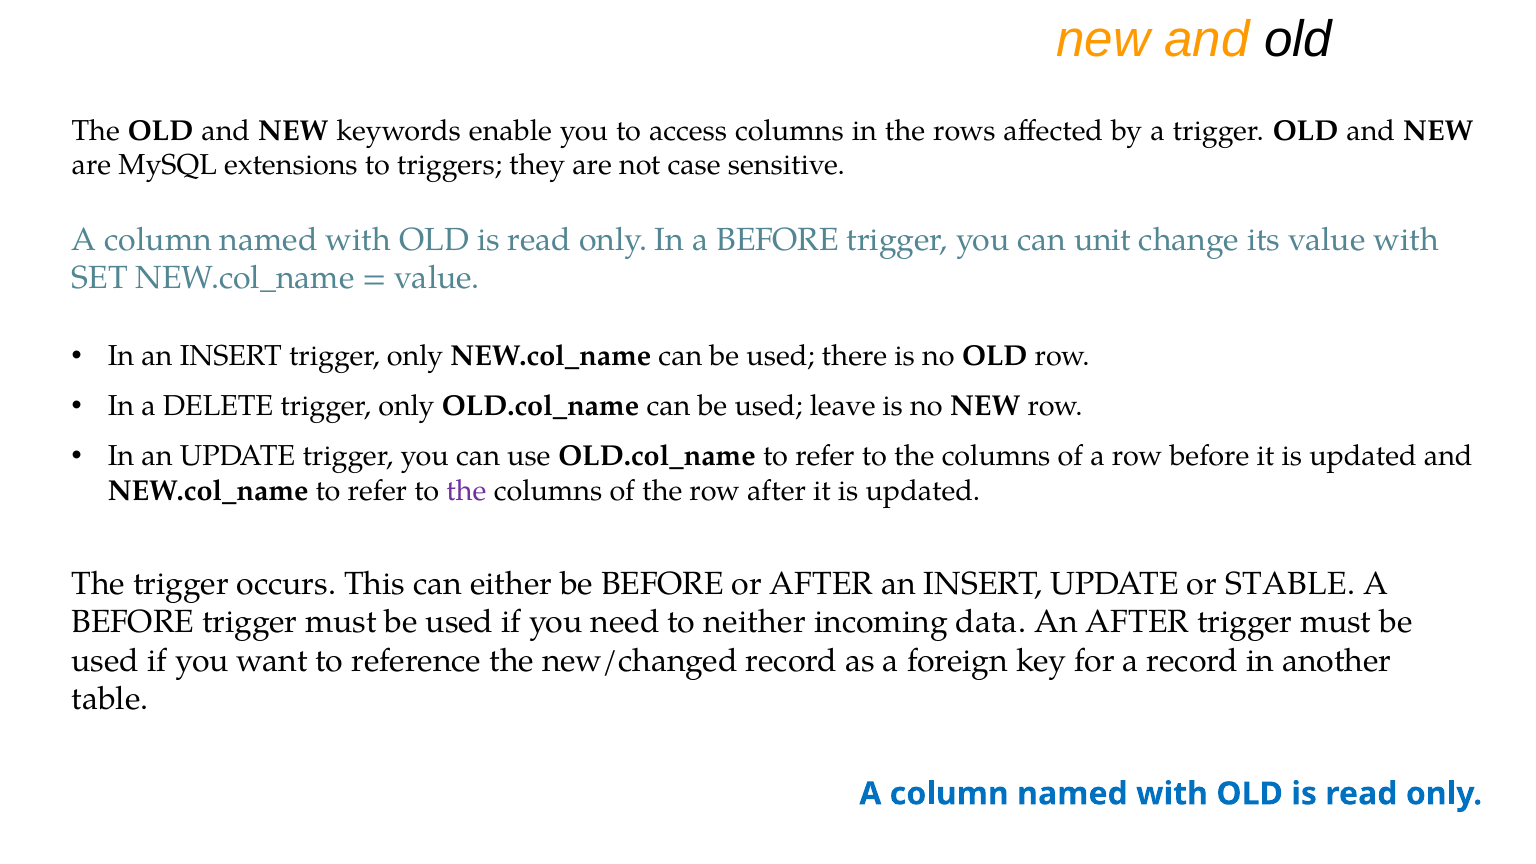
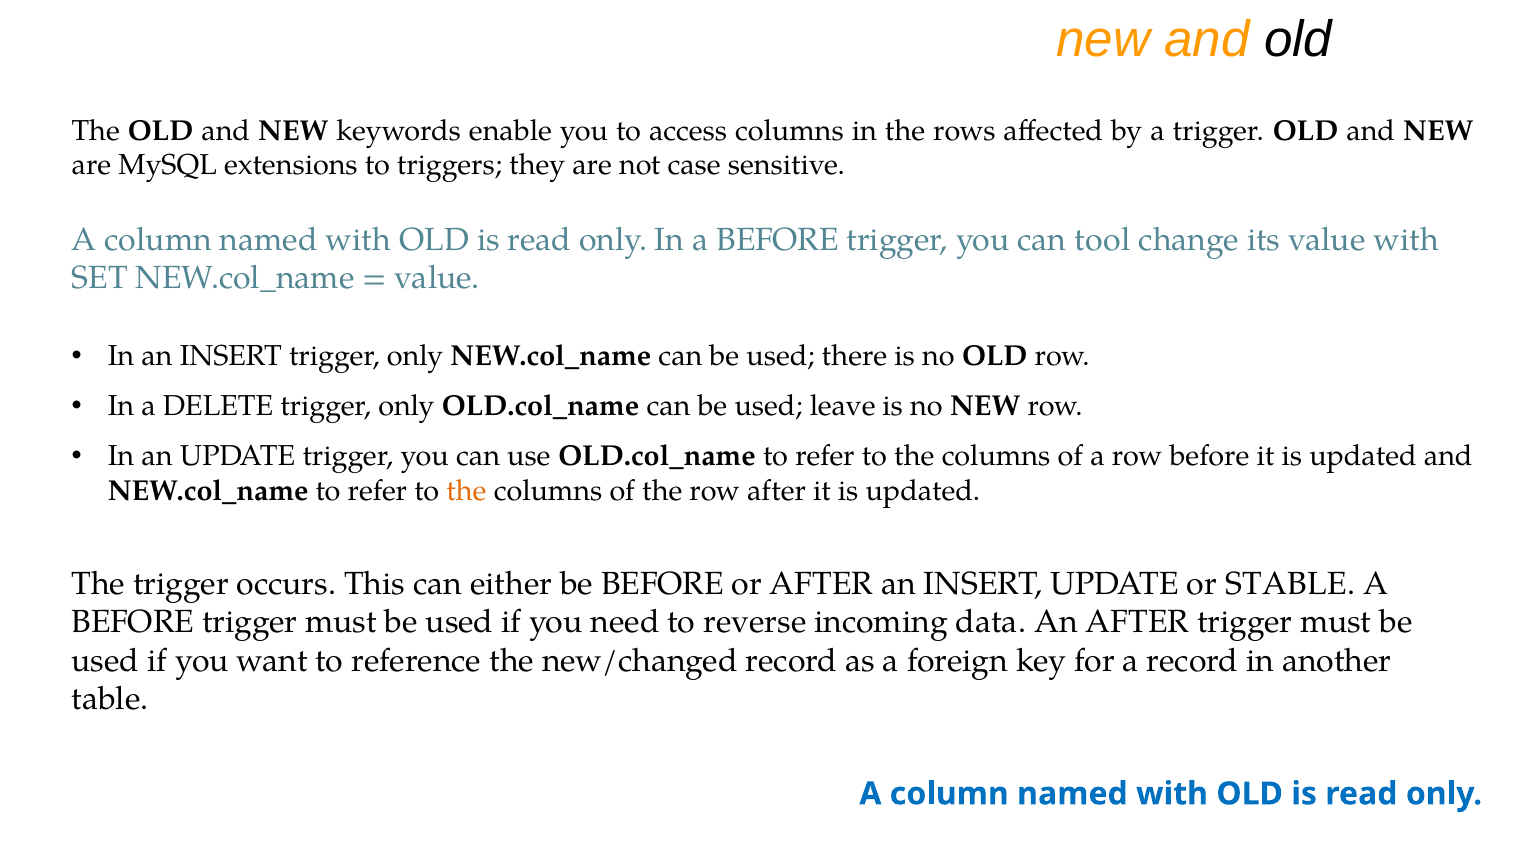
unit: unit -> tool (1103, 240)
the colour: purple -> orange (466, 491)
neither: neither -> reverse (755, 622)
